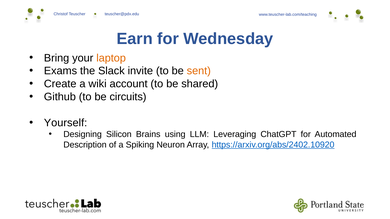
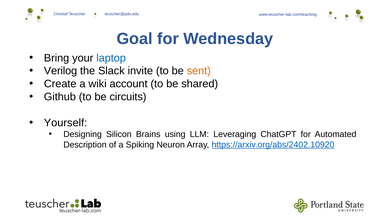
Earn: Earn -> Goal (135, 39)
laptop colour: orange -> blue (111, 58)
Exams: Exams -> Verilog (61, 71)
